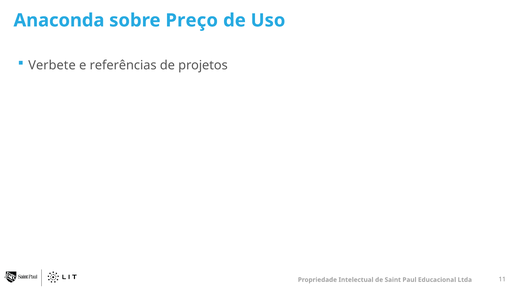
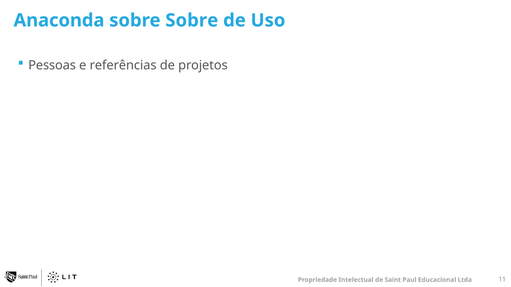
sobre Preço: Preço -> Sobre (192, 20)
Verbete: Verbete -> Pessoas (52, 65)
